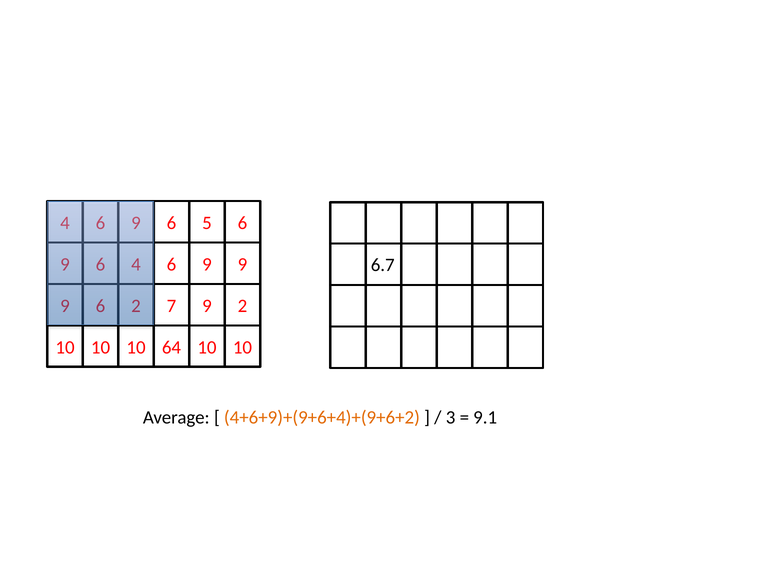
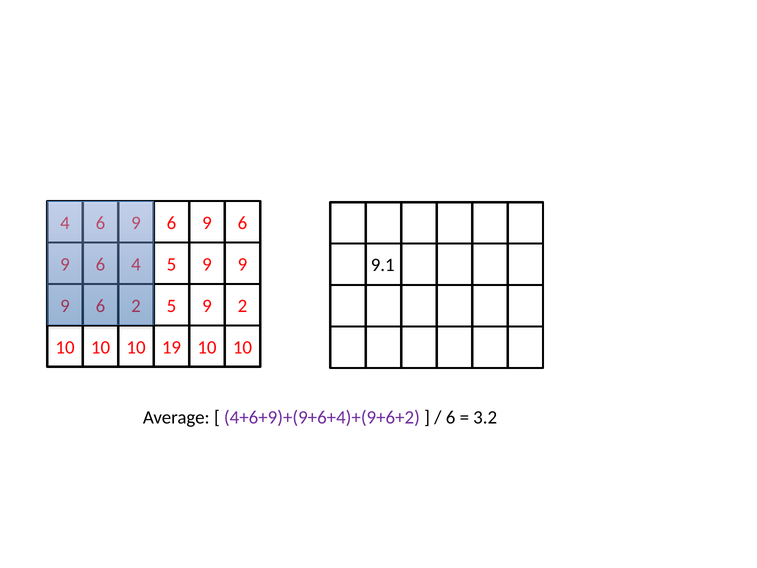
5: 5 -> 9 (207, 223)
6: 6 -> 5 (171, 264)
6.7: 6.7 -> 9.1 (383, 265)
7: 7 -> 5 (171, 306)
64: 64 -> 19 (171, 347)
4+6+9)+(9+6+4)+(9+6+2 colour: orange -> purple (322, 417)
3: 3 -> 6 (451, 417)
9.1: 9.1 -> 3.2 (485, 417)
